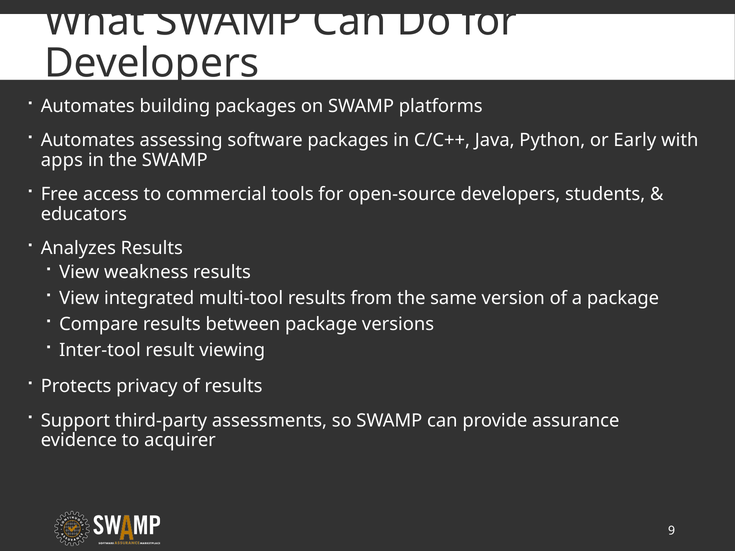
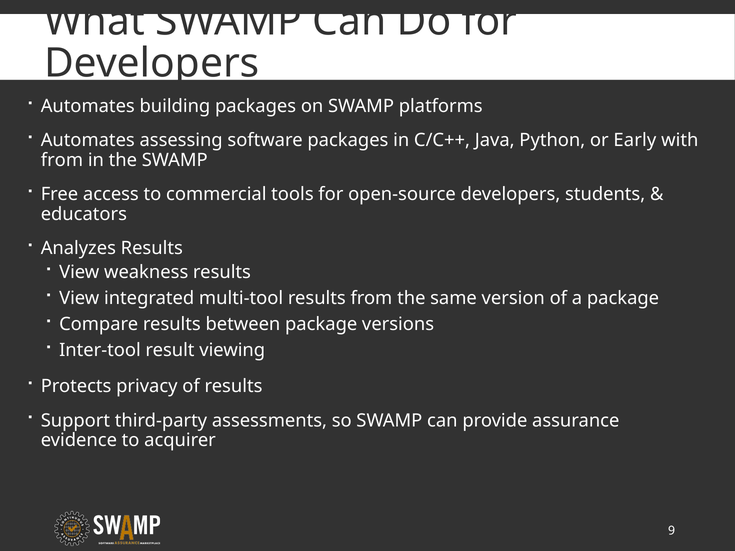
apps: apps -> from (62, 160)
